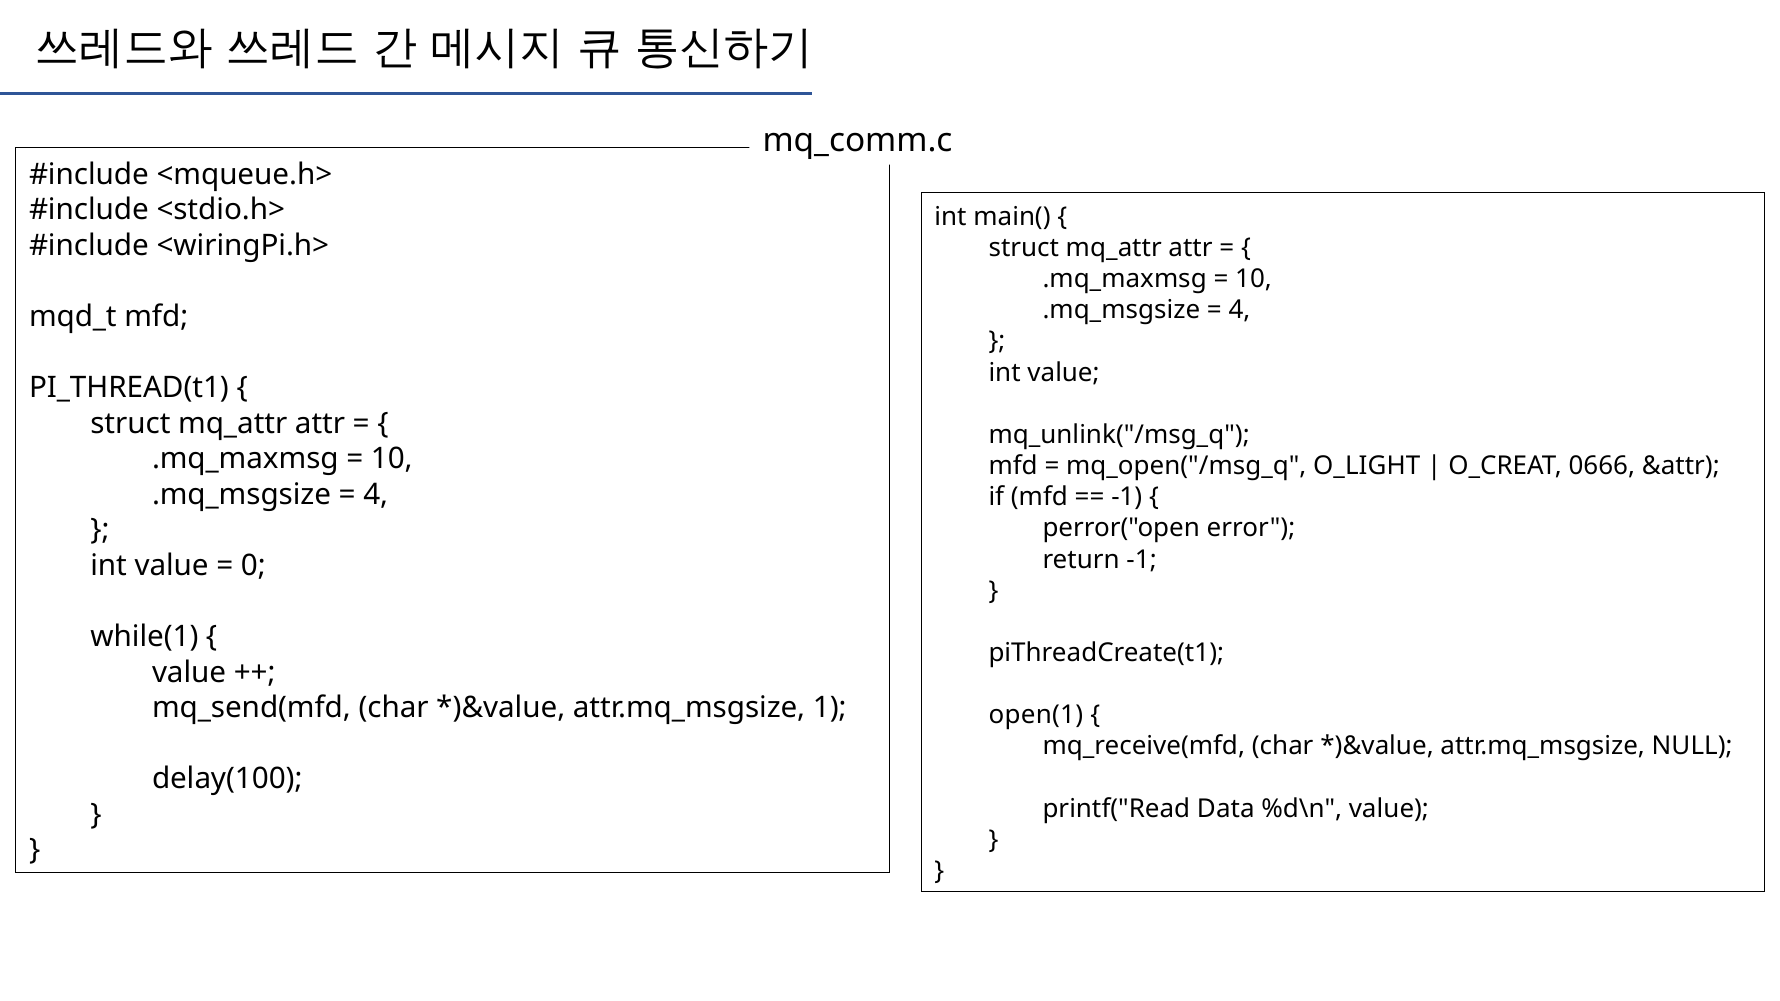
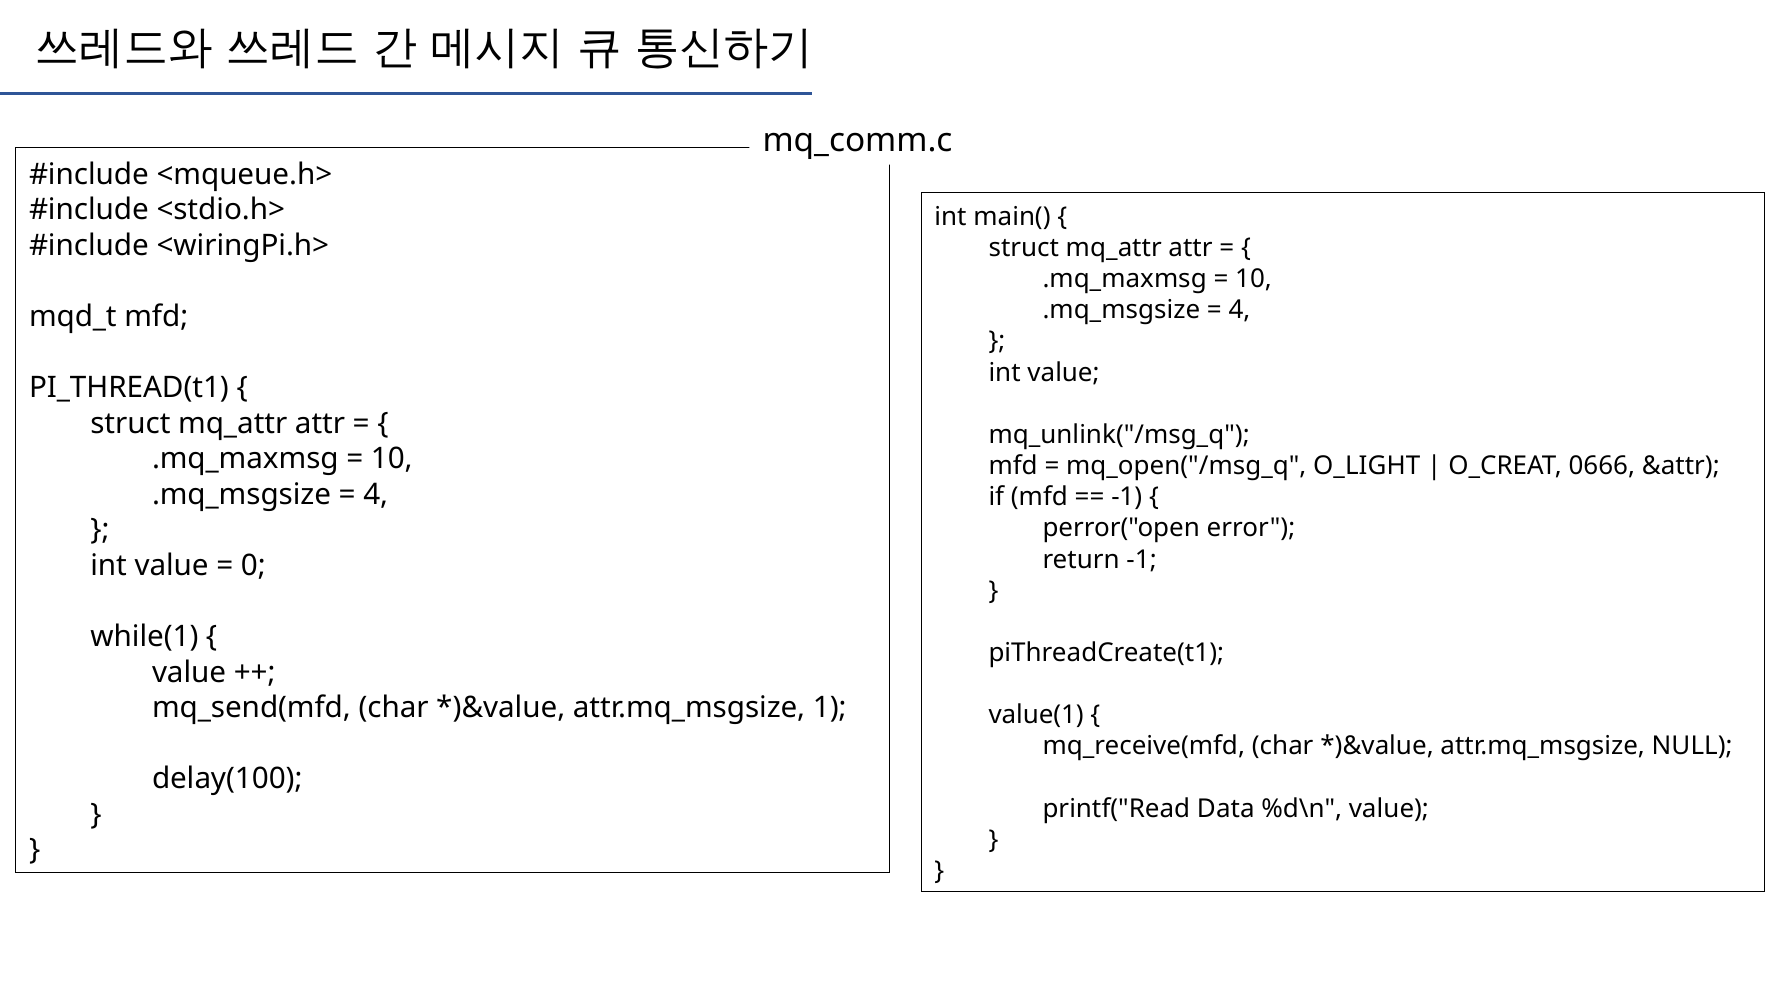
open(1: open(1 -> value(1 (1036, 715)
